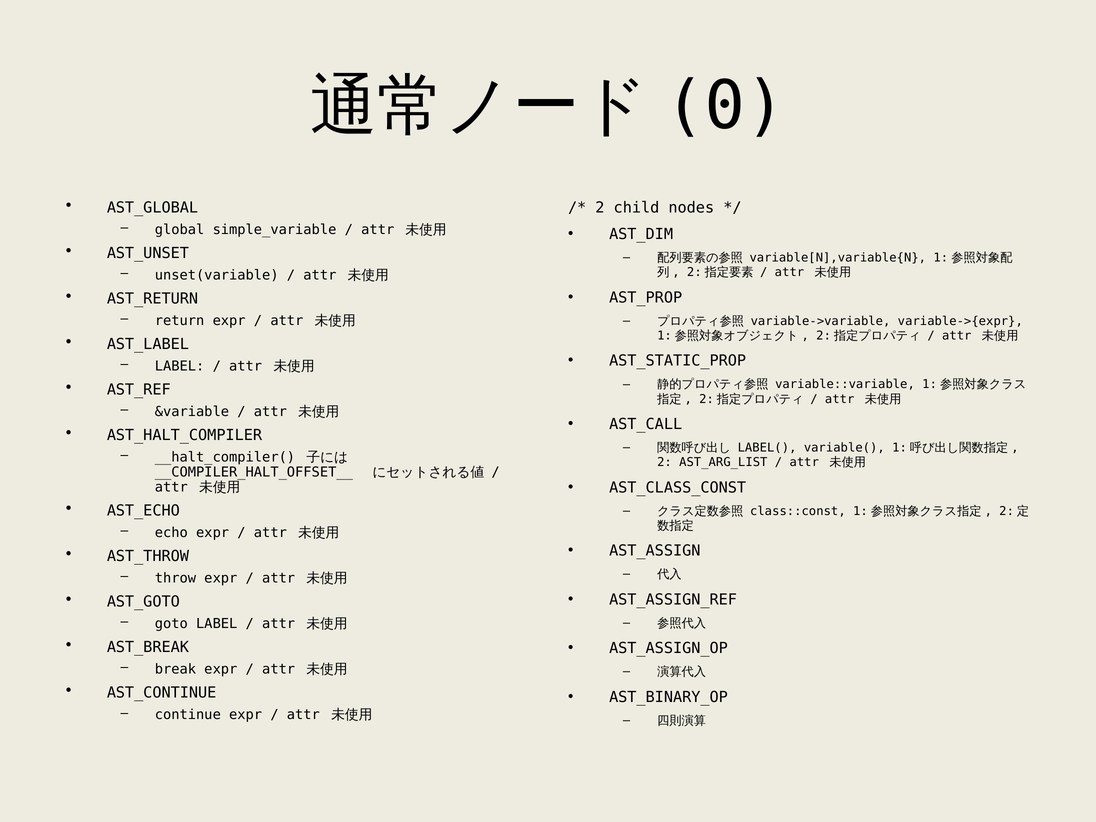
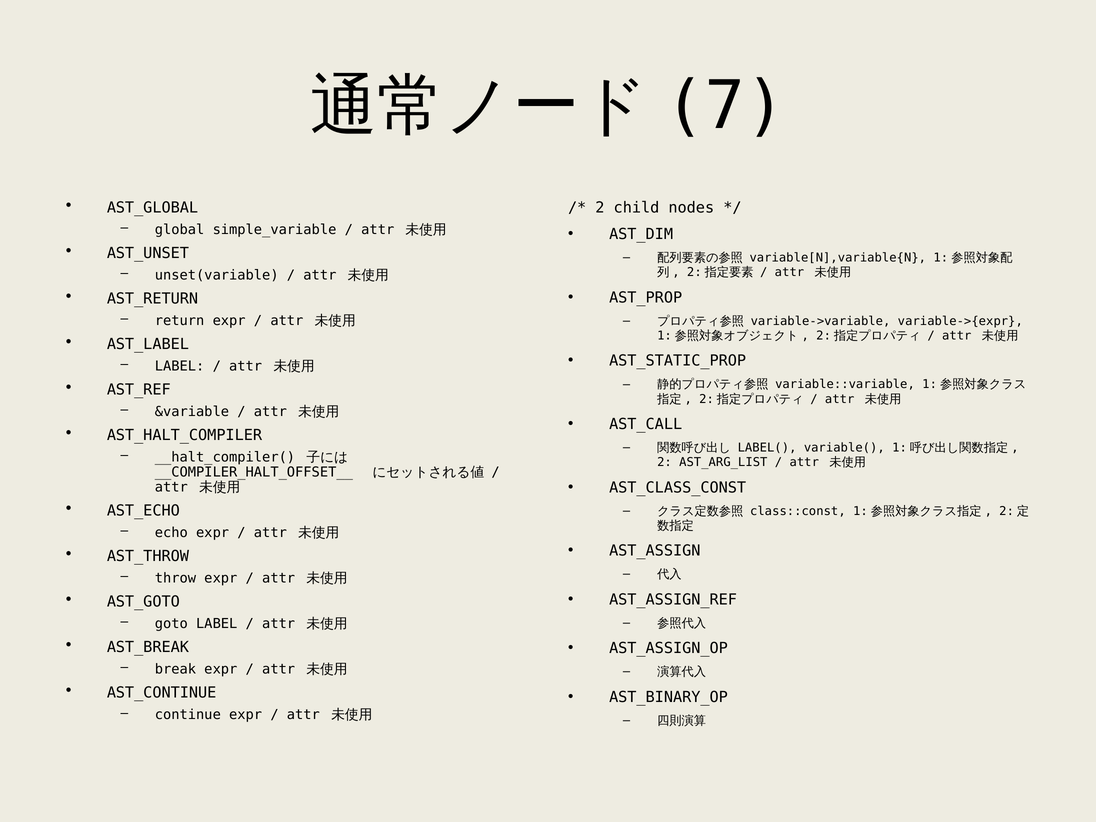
0: 0 -> 7 (725, 106)
